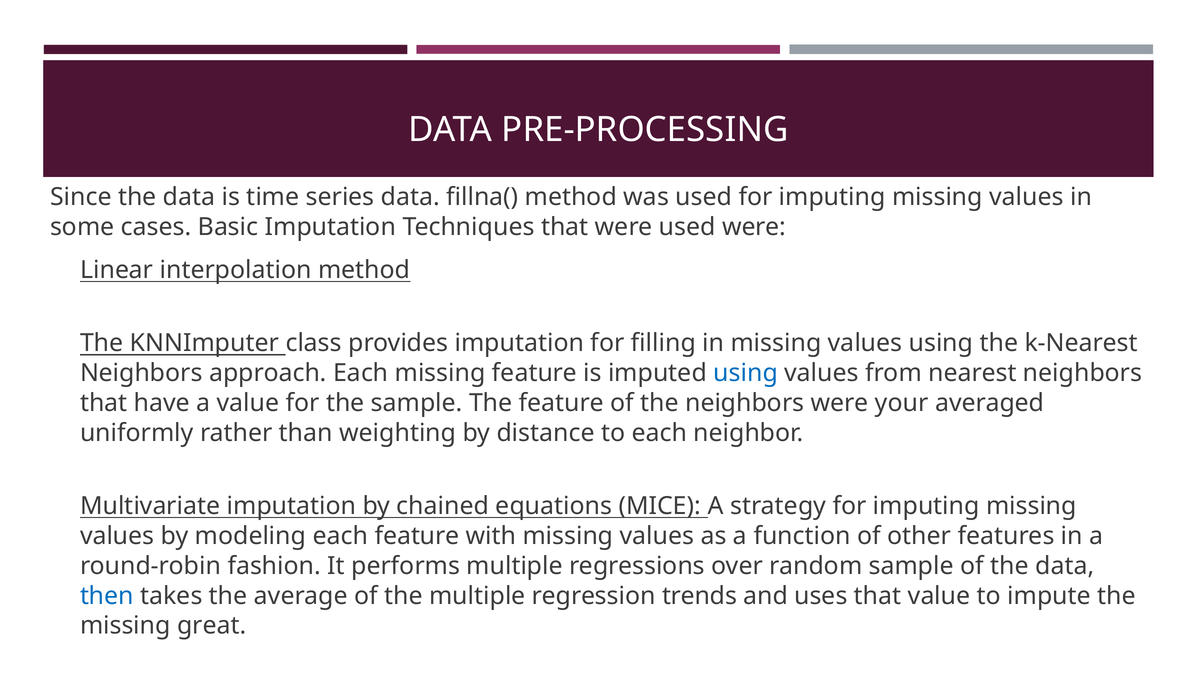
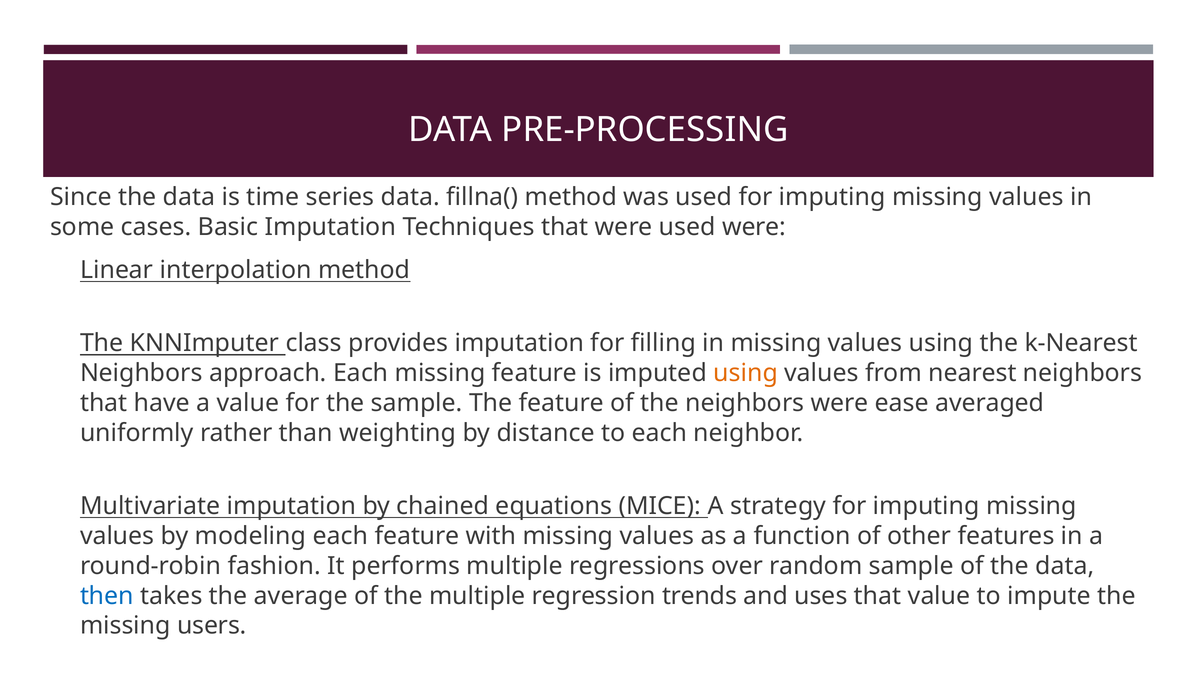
using colour: blue -> orange (746, 373)
your: your -> ease (902, 403)
great: great -> users (212, 626)
